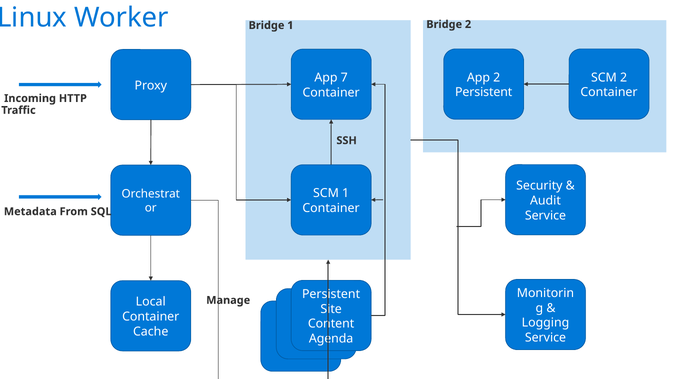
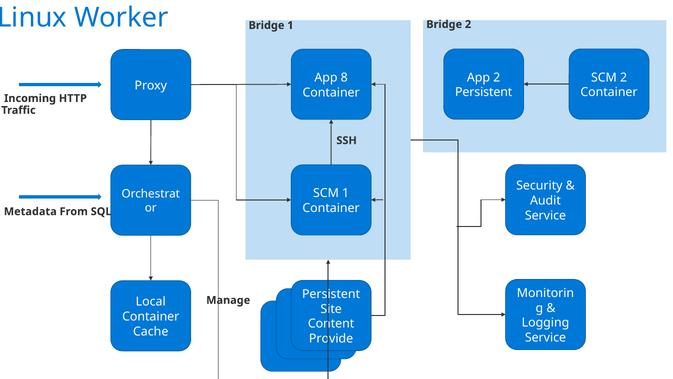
7: 7 -> 8 (344, 78)
Agenda: Agenda -> Provide (331, 338)
